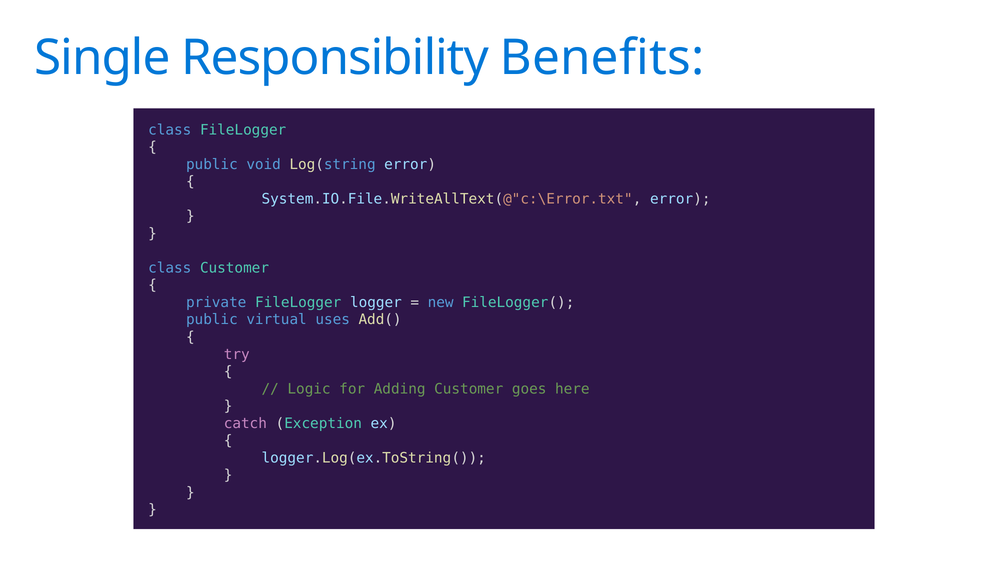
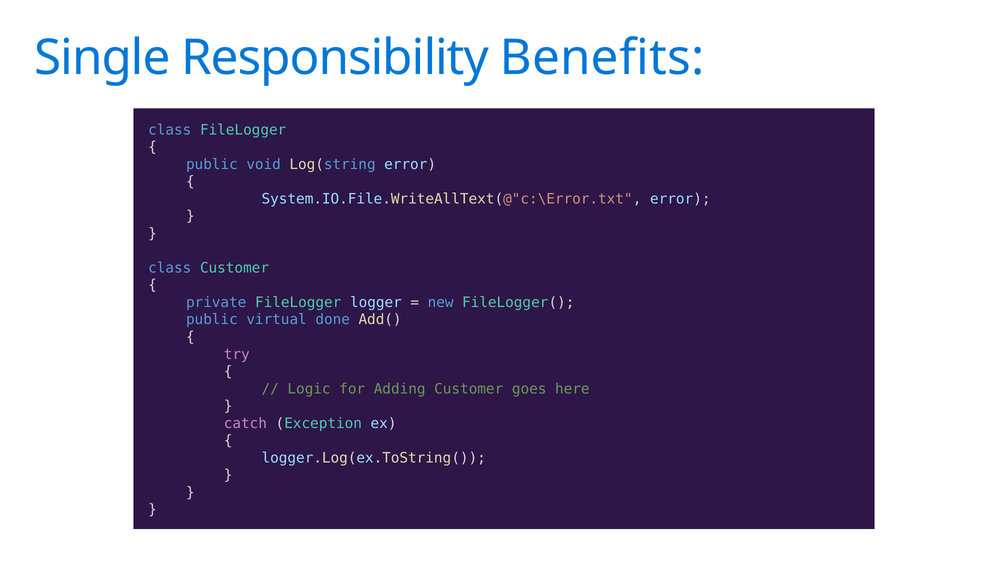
uses: uses -> done (333, 320)
